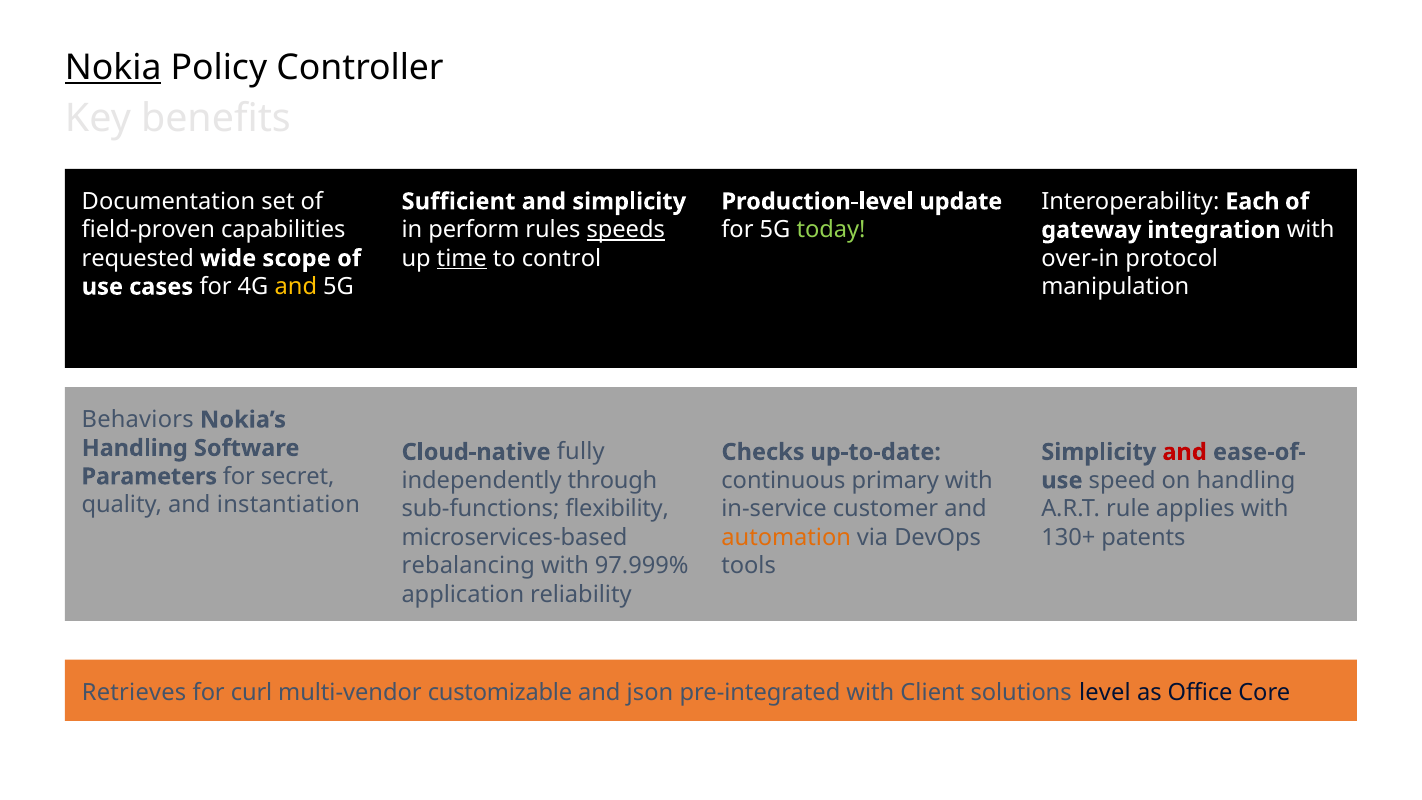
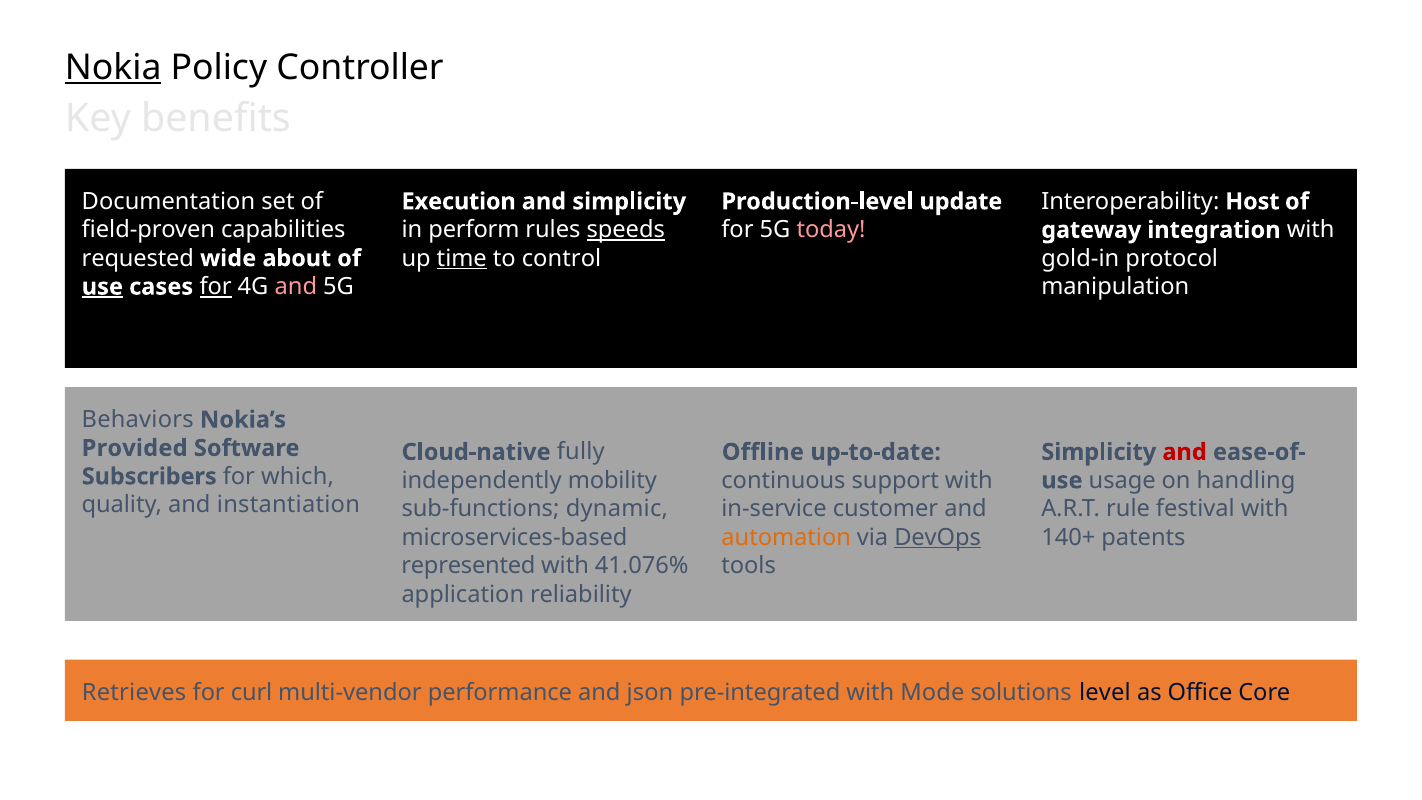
Each: Each -> Host (1252, 201)
Sufficient: Sufficient -> Execution (459, 201)
today colour: light green -> pink (831, 230)
scope: scope -> about (297, 258)
over-in: over-in -> gold-in (1080, 258)
use underline: none -> present (102, 287)
for underline: none -> present (216, 287)
and colour: yellow -> pink (296, 287)
Handling: Handling -> Provided (135, 448)
Checks: Checks -> Offline (763, 452)
Parameters: Parameters -> Subscribers (149, 476)
secret: secret -> which (298, 476)
through: through -> mobility (612, 480)
primary: primary -> support (895, 480)
speed: speed -> usage (1122, 480)
flexibility: flexibility -> dynamic (617, 509)
applies: applies -> festival (1195, 509)
DevOps underline: none -> present (938, 537)
130+: 130+ -> 140+ (1068, 537)
rebalancing: rebalancing -> represented (468, 566)
97.999%: 97.999% -> 41.076% (642, 566)
customizable: customizable -> performance (500, 692)
Client: Client -> Mode (932, 692)
